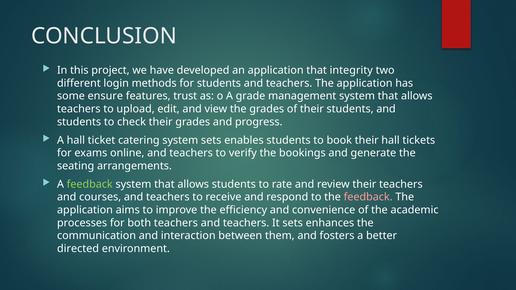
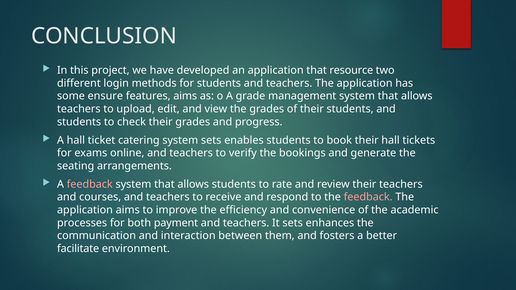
integrity: integrity -> resource (351, 70)
features trust: trust -> aims (185, 96)
feedback colour: light green -> pink (90, 184)
both teachers: teachers -> payment (176, 223)
directed: directed -> facilitate (78, 249)
